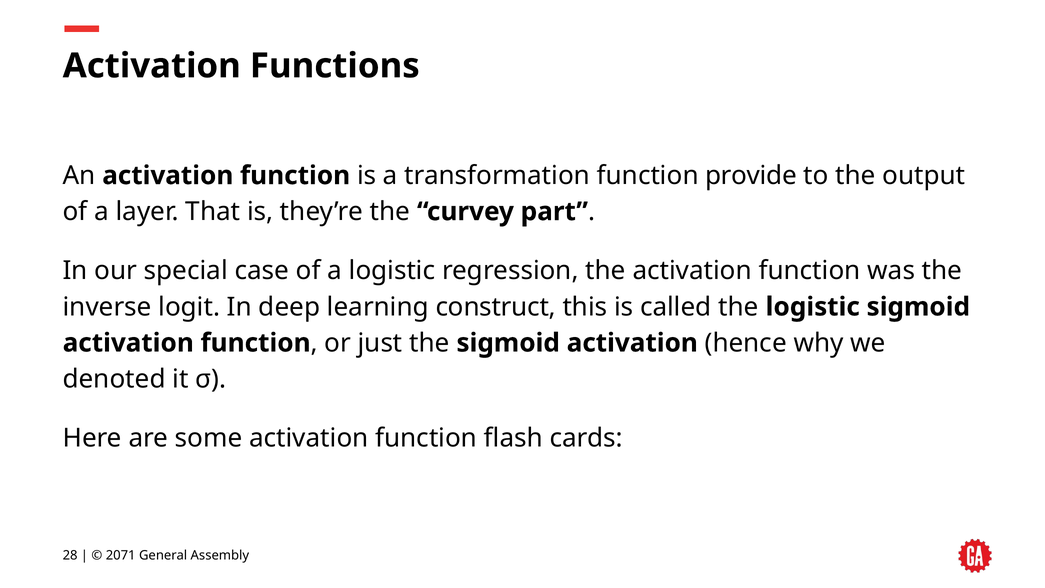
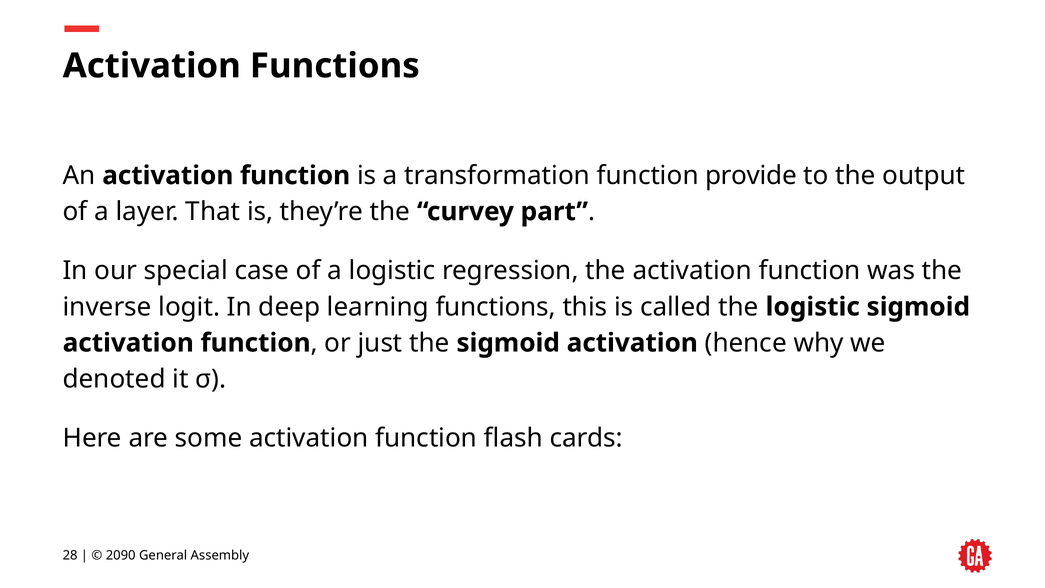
learning construct: construct -> functions (496, 307)
2071: 2071 -> 2090 (121, 555)
